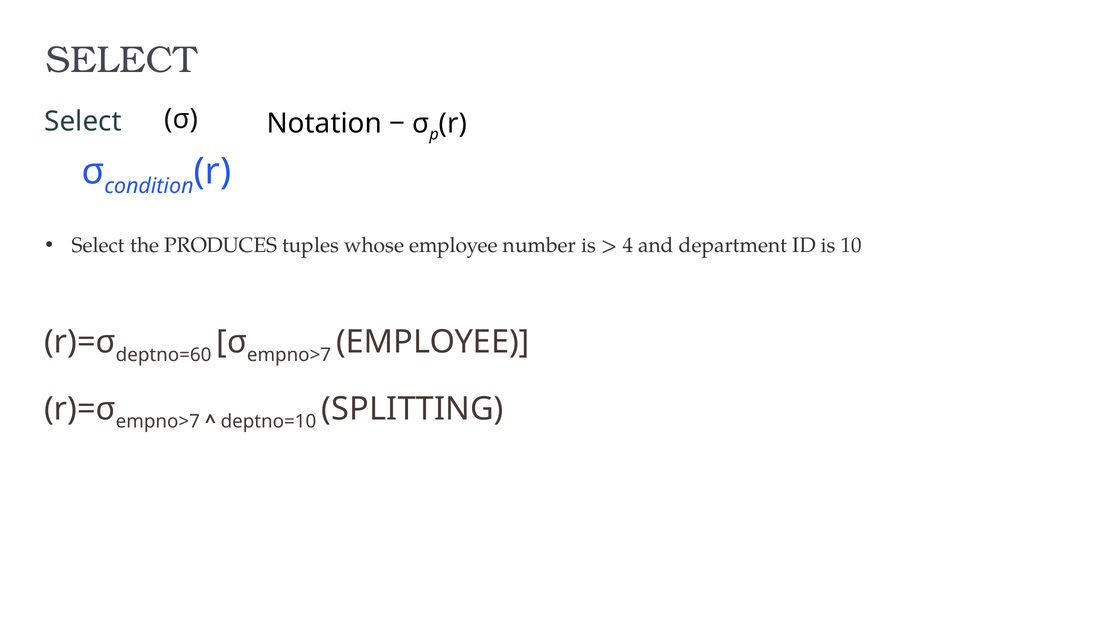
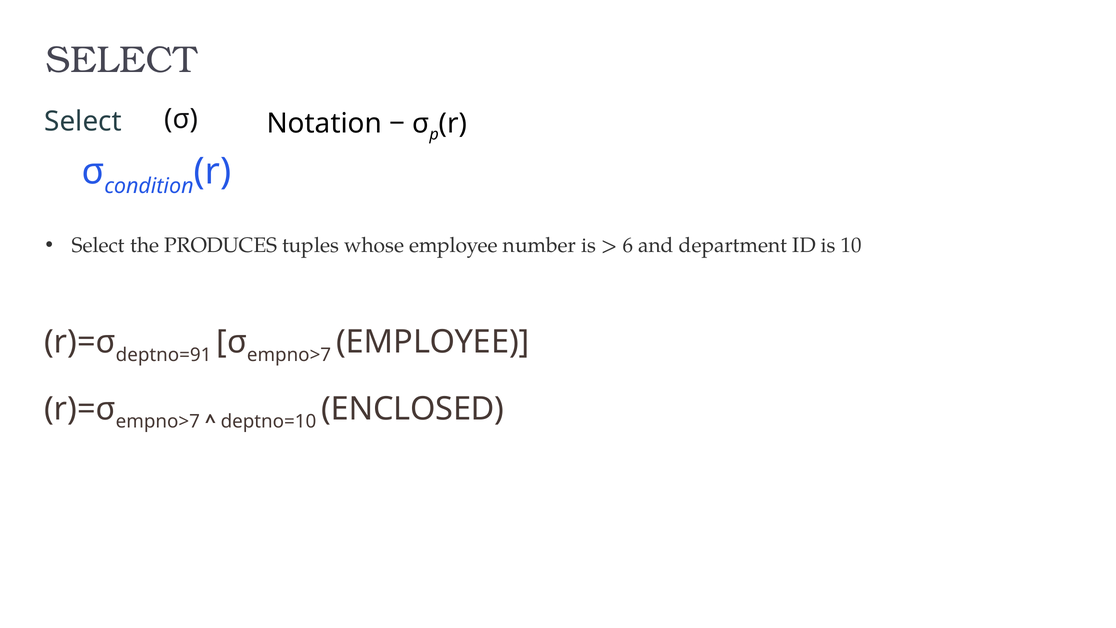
4: 4 -> 6 (628, 245)
deptno=60: deptno=60 -> deptno=91 (164, 355)
SPLITTING: SPLITTING -> ENCLOSED (413, 409)
